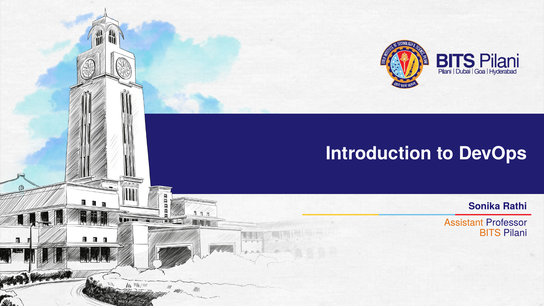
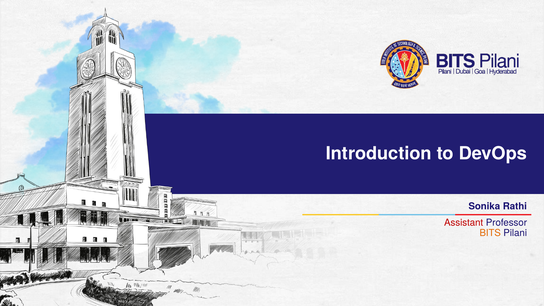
Assistant colour: orange -> red (464, 223)
